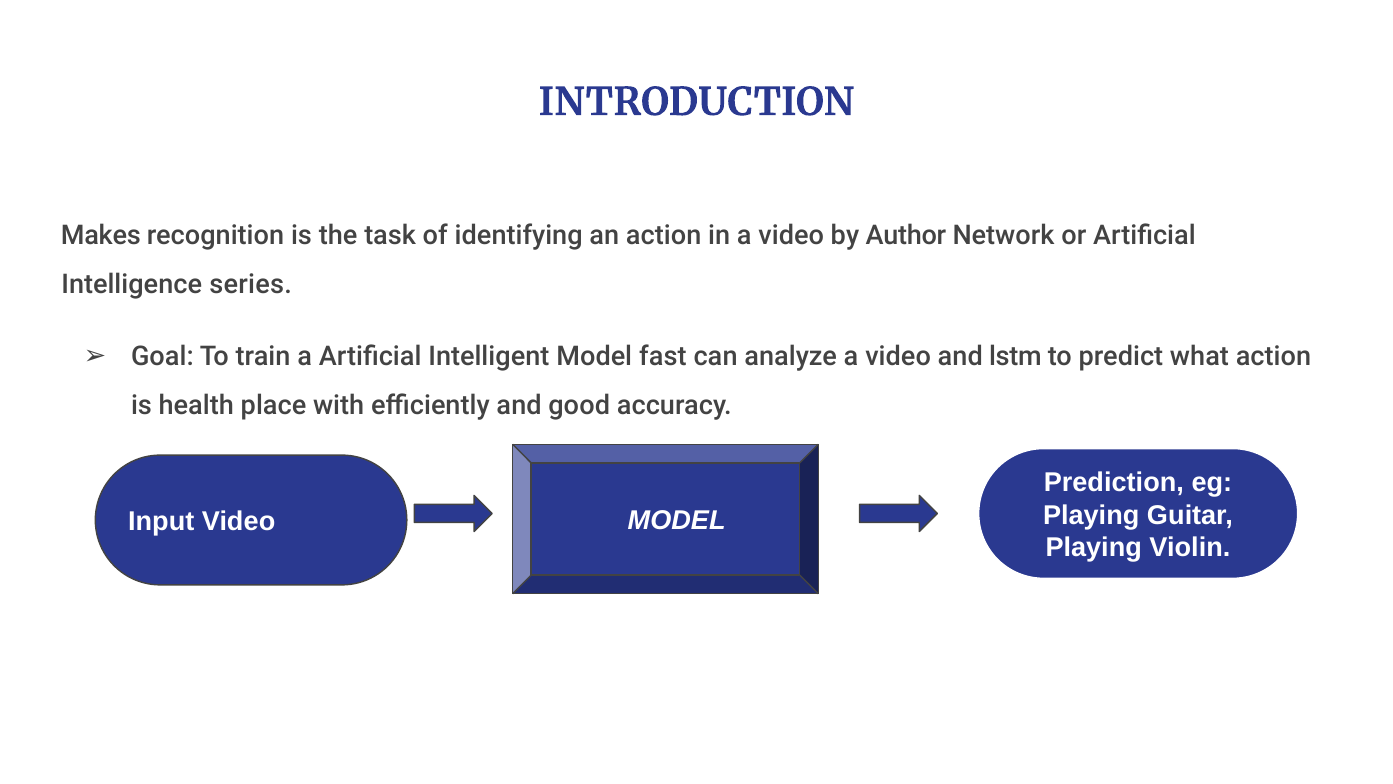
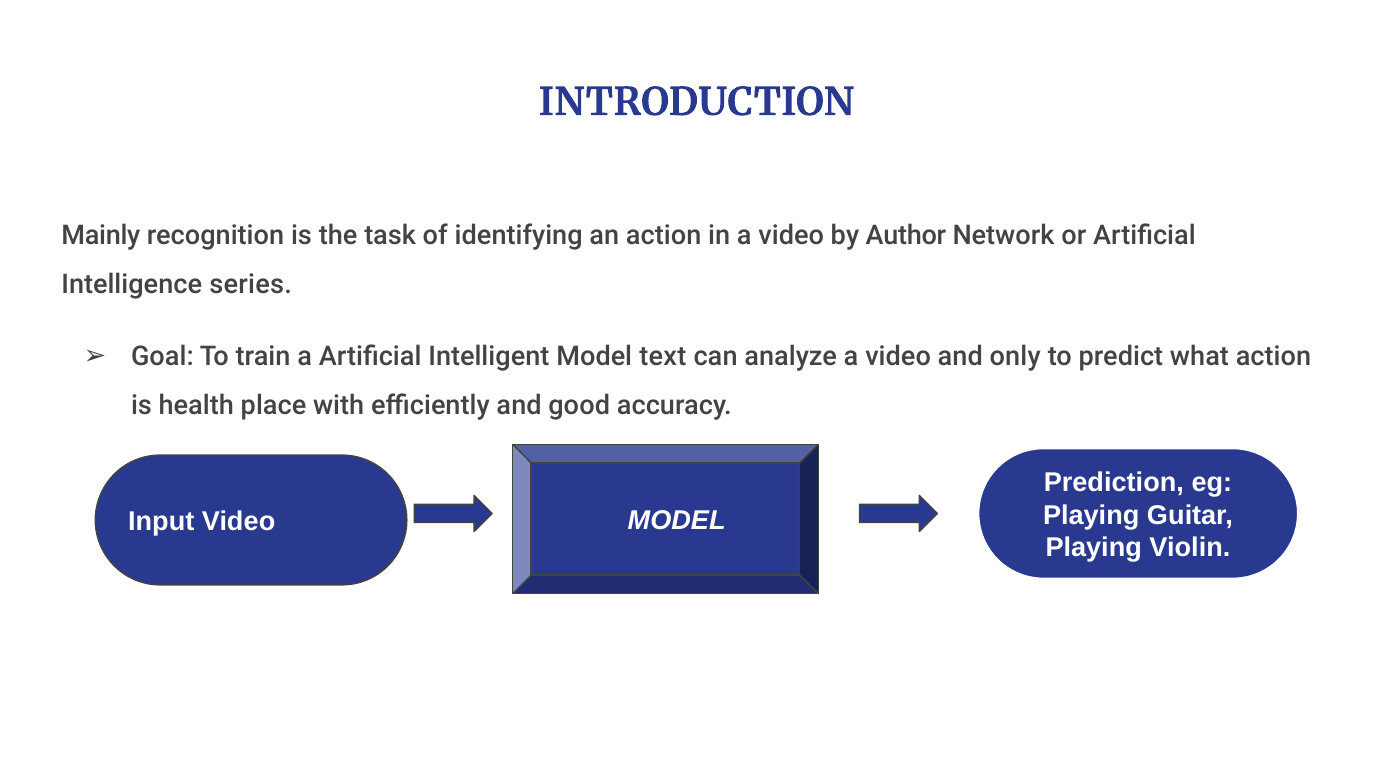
Makes: Makes -> Mainly (101, 236)
fast: fast -> text (663, 357)
lstm: lstm -> only (1015, 357)
